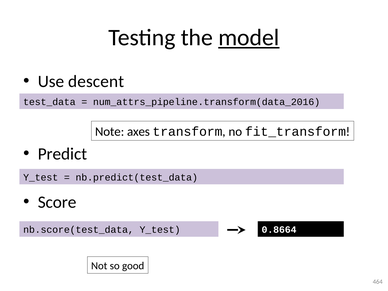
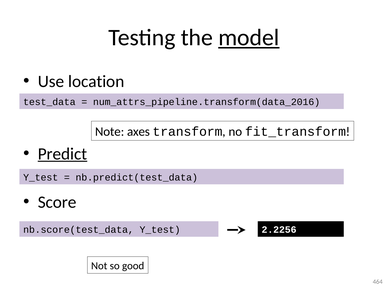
descent: descent -> location (96, 81)
Predict underline: none -> present (63, 154)
0.8664: 0.8664 -> 2.2256 (279, 230)
